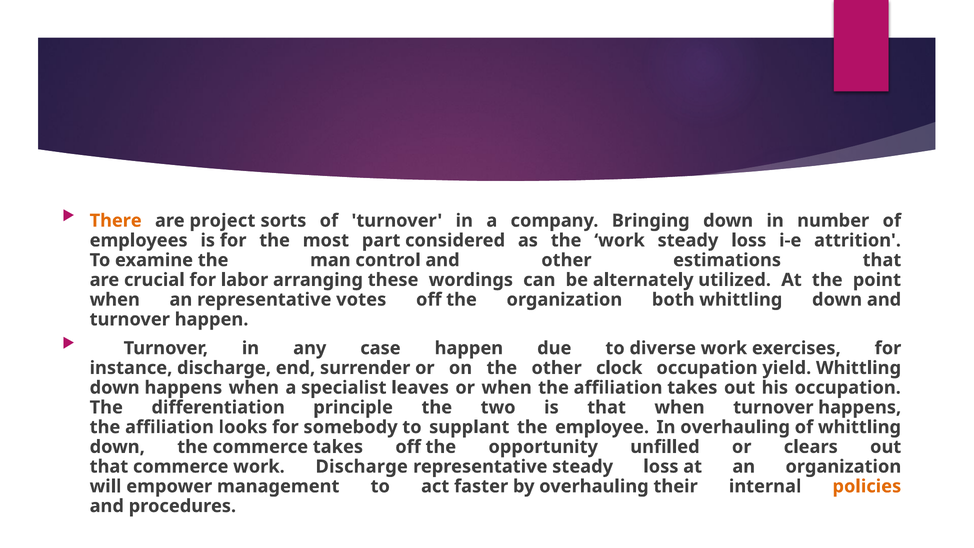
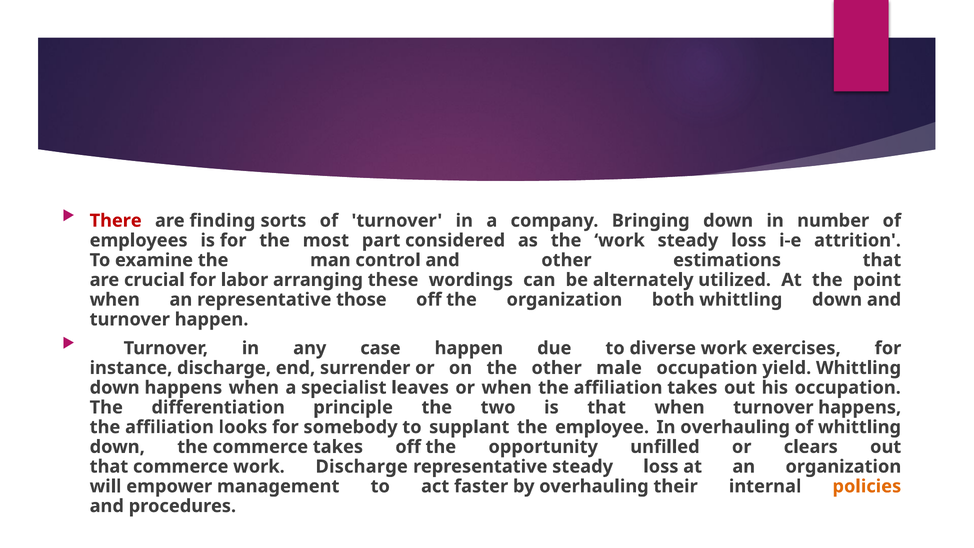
There colour: orange -> red (116, 221)
project: project -> finding (222, 221)
votes: votes -> those (361, 300)
clock: clock -> male (619, 368)
